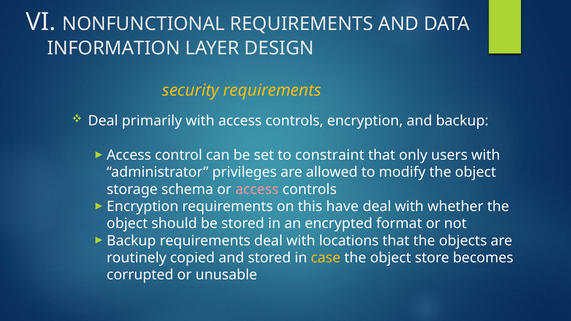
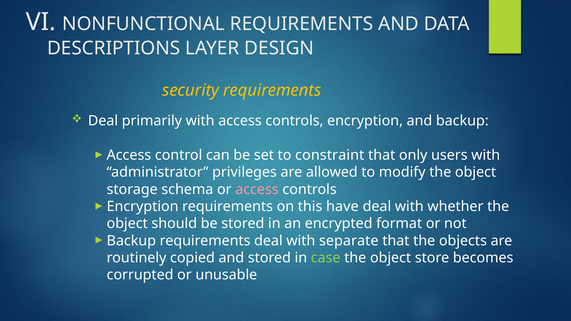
INFORMATION: INFORMATION -> DESCRIPTIONS (114, 48)
locations: locations -> separate (349, 241)
case colour: yellow -> light green (326, 258)
